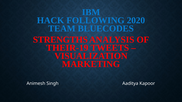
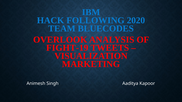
STRENGTHS: STRENGTHS -> OVERLOOK (60, 40)
THEIR-19: THEIR-19 -> FIGHT-19 (67, 48)
